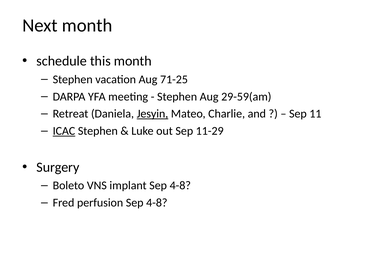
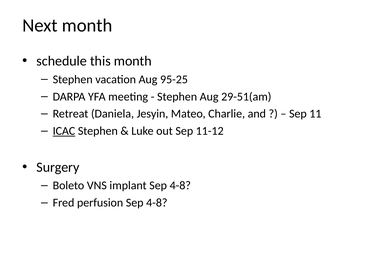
71-25: 71-25 -> 95-25 (174, 79)
29-59(am: 29-59(am -> 29-51(am (246, 96)
Jesyin underline: present -> none (152, 114)
11-29: 11-29 -> 11-12 (210, 131)
